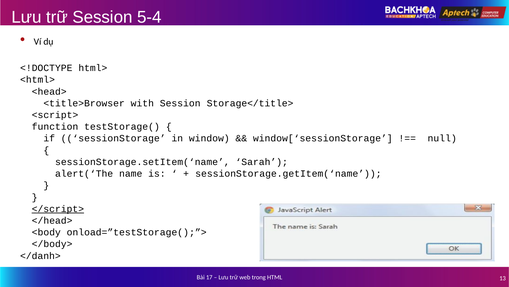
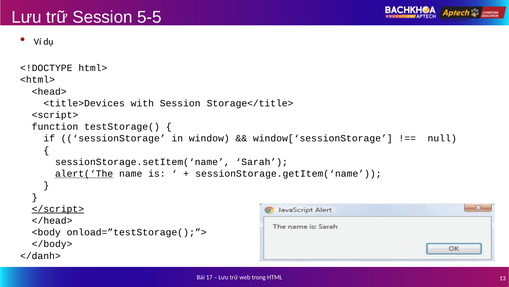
5-4: 5-4 -> 5-5 (149, 17)
<title>Browser: <title>Browser -> <title>Devices (84, 103)
alert(‘The underline: none -> present (84, 173)
